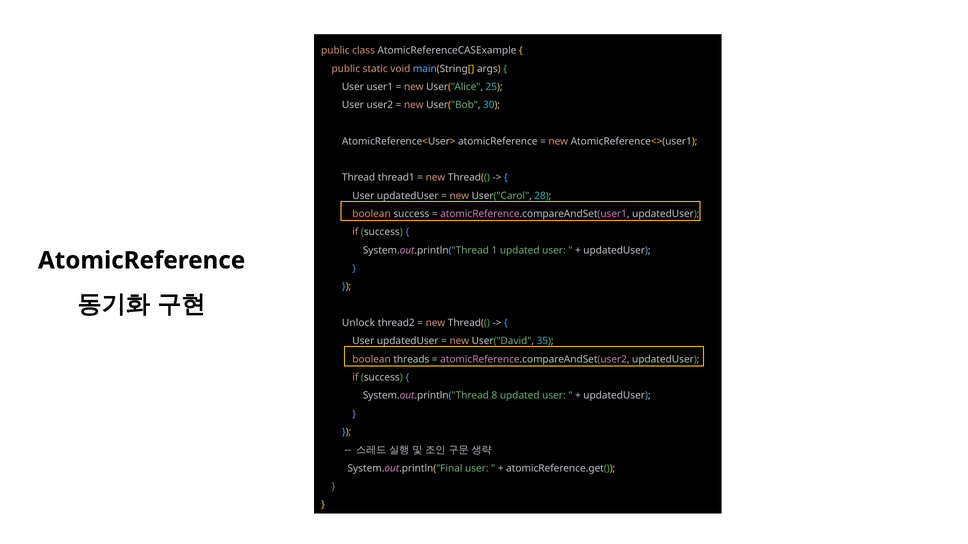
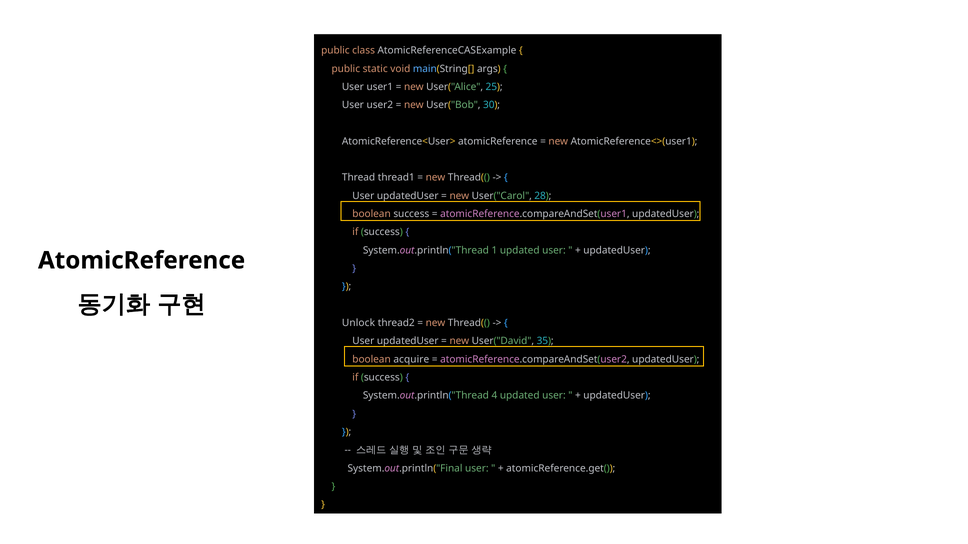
threads: threads -> acquire (411, 360)
8: 8 -> 4 (494, 396)
